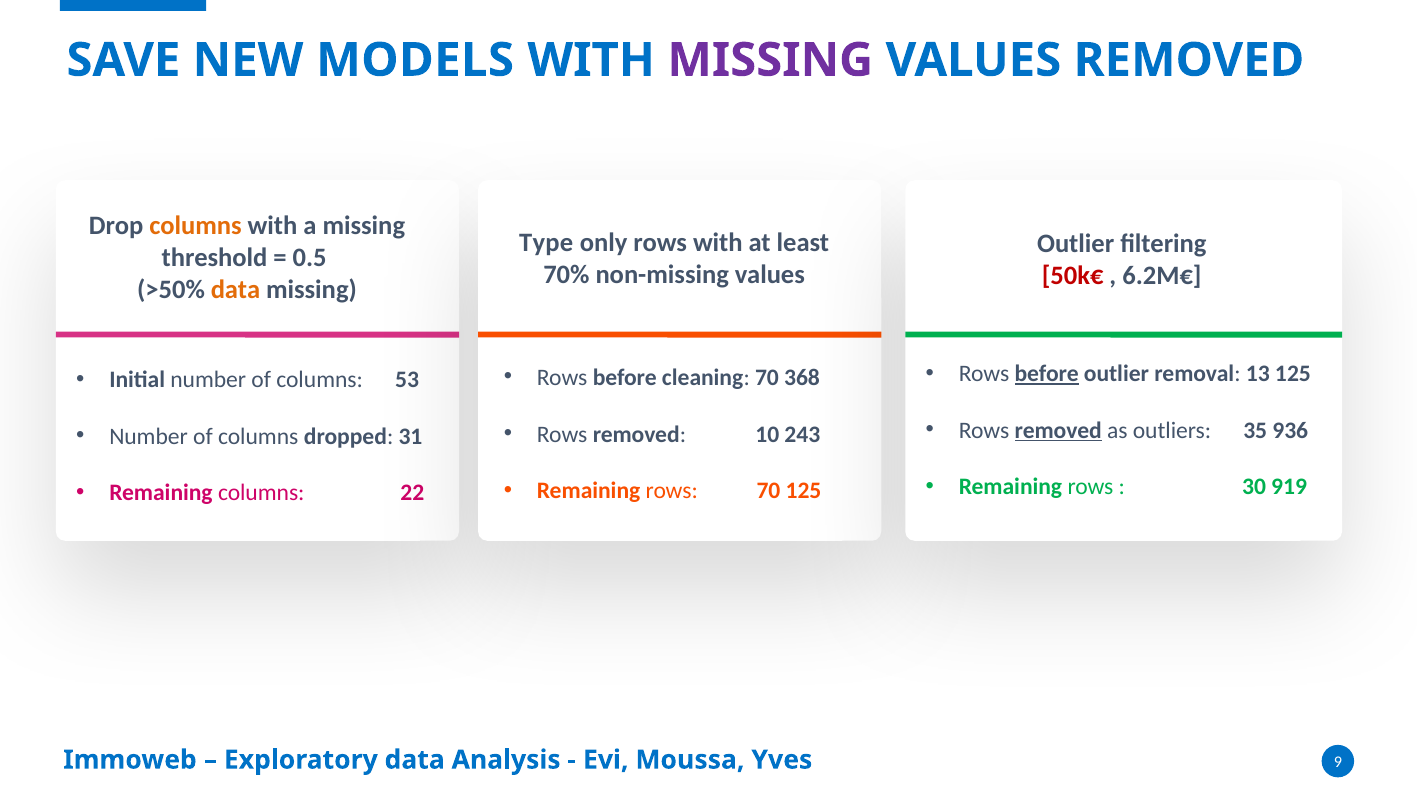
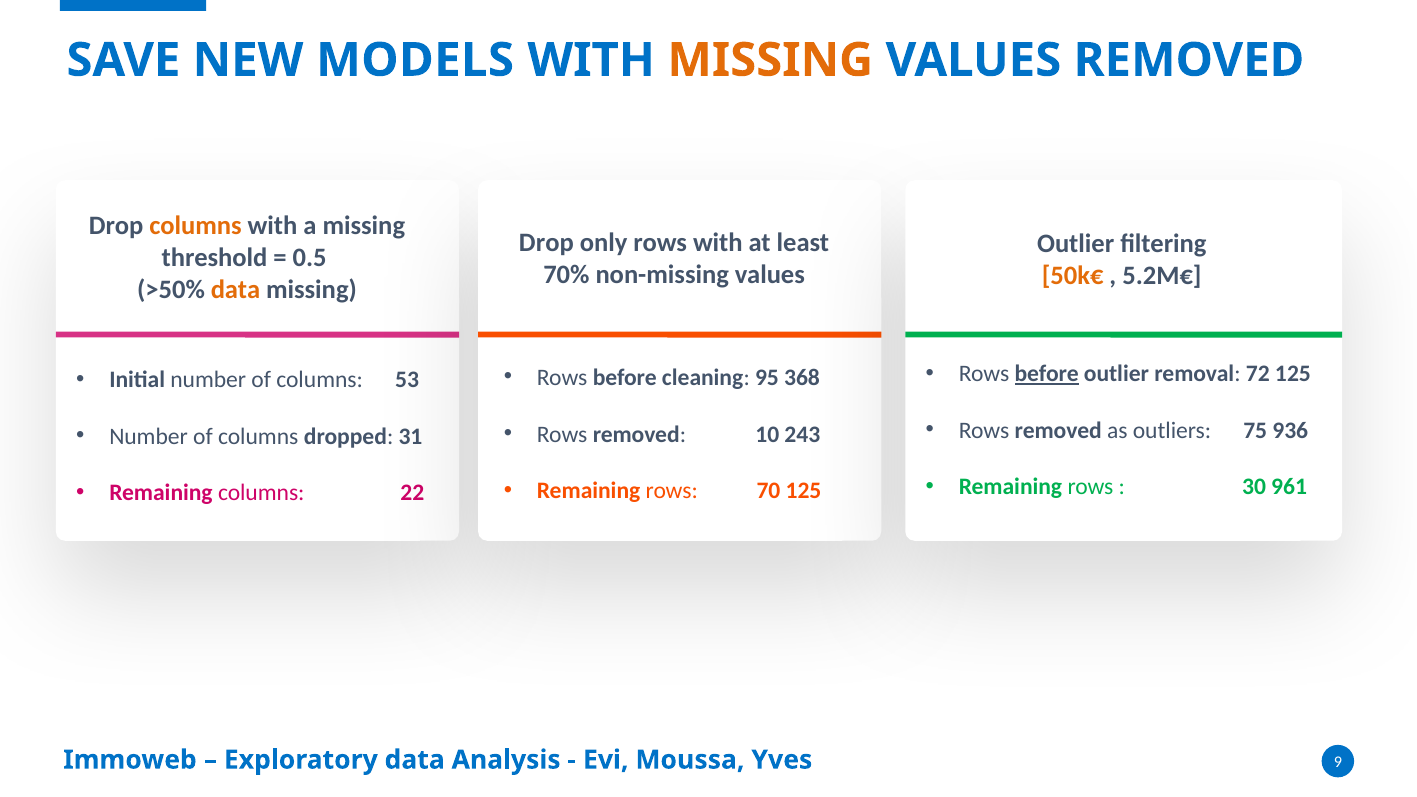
MISSING colour: purple -> orange (770, 60)
Type: Type -> Drop (546, 243)
50k€ colour: red -> orange (1073, 276)
6.2M€: 6.2M€ -> 5.2M€ (1162, 276)
13: 13 -> 72 (1258, 374)
cleaning 70: 70 -> 95 (767, 378)
removed underline: present -> none (1058, 430)
35: 35 -> 75 (1255, 430)
919: 919 -> 961 (1289, 487)
